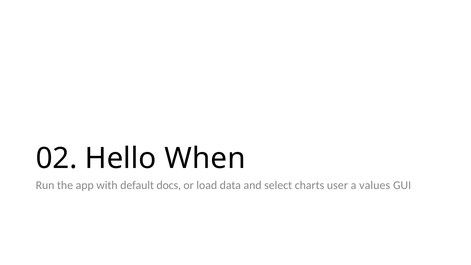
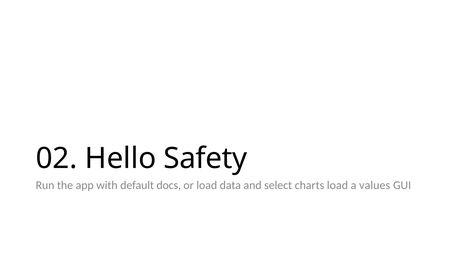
When: When -> Safety (205, 158)
charts user: user -> load (337, 185)
